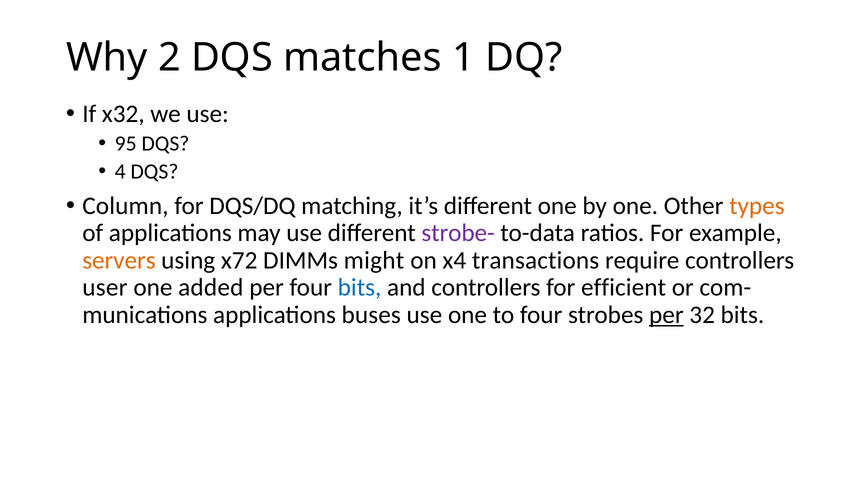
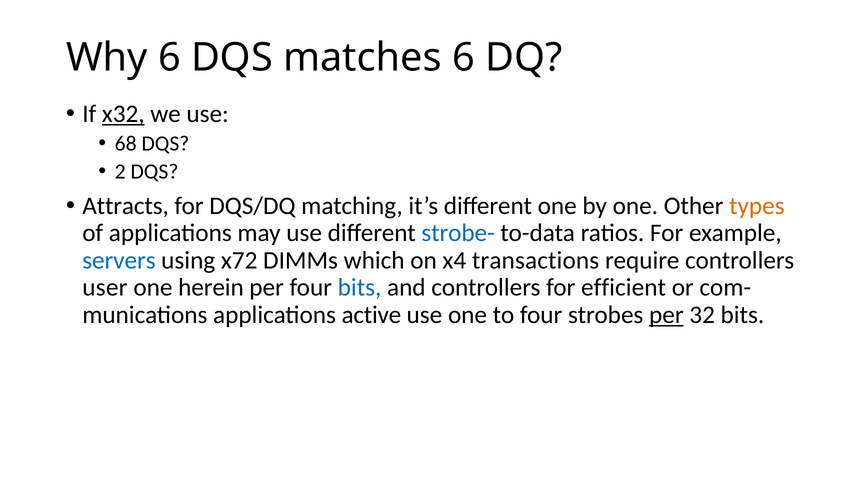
Why 2: 2 -> 6 (169, 58)
matches 1: 1 -> 6 (463, 58)
x32 underline: none -> present (123, 114)
95: 95 -> 68 (126, 144)
4: 4 -> 2 (120, 171)
Column: Column -> Attracts (126, 206)
strobe- colour: purple -> blue (458, 233)
servers colour: orange -> blue (119, 260)
might: might -> which (374, 260)
added: added -> herein (211, 288)
buses: buses -> active (371, 315)
